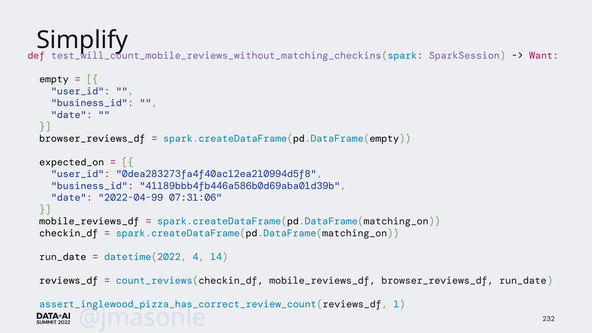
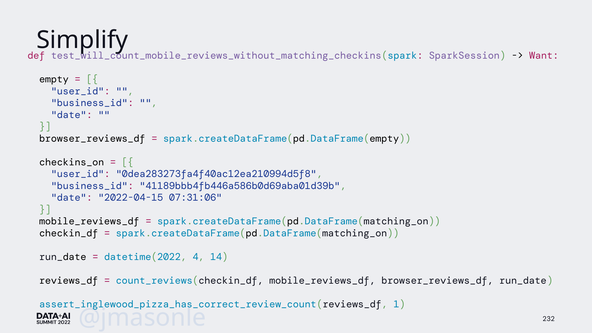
expected_on: expected_on -> checkins_on (72, 162)
2022-04-99: 2022-04-99 -> 2022-04-15 (131, 198)
